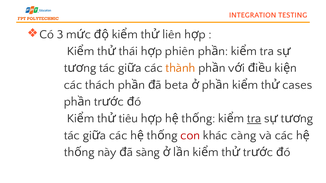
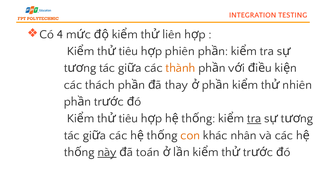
3: 3 -> 4 (60, 34)
thái: thái -> tiêu (128, 51)
beta: beta -> thay (176, 85)
cases: cases -> nhiên (297, 85)
con colour: red -> orange (190, 136)
càng: càng -> nhân (244, 136)
này underline: none -> present (107, 152)
sàng: sàng -> toán (148, 152)
